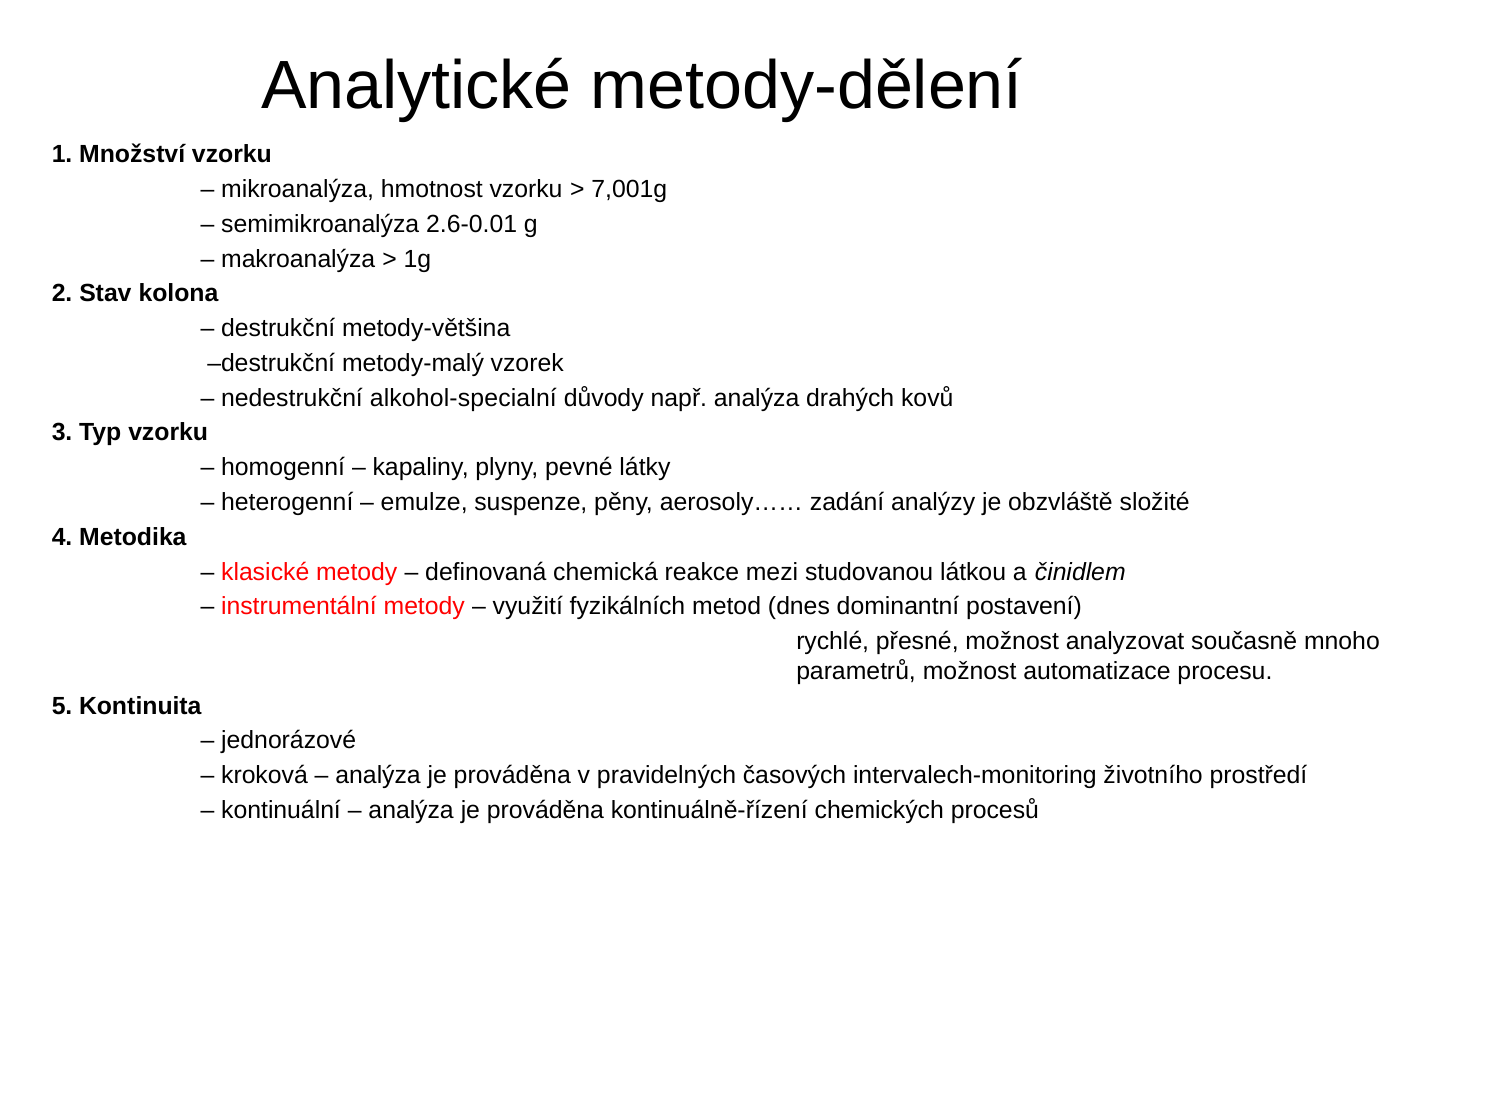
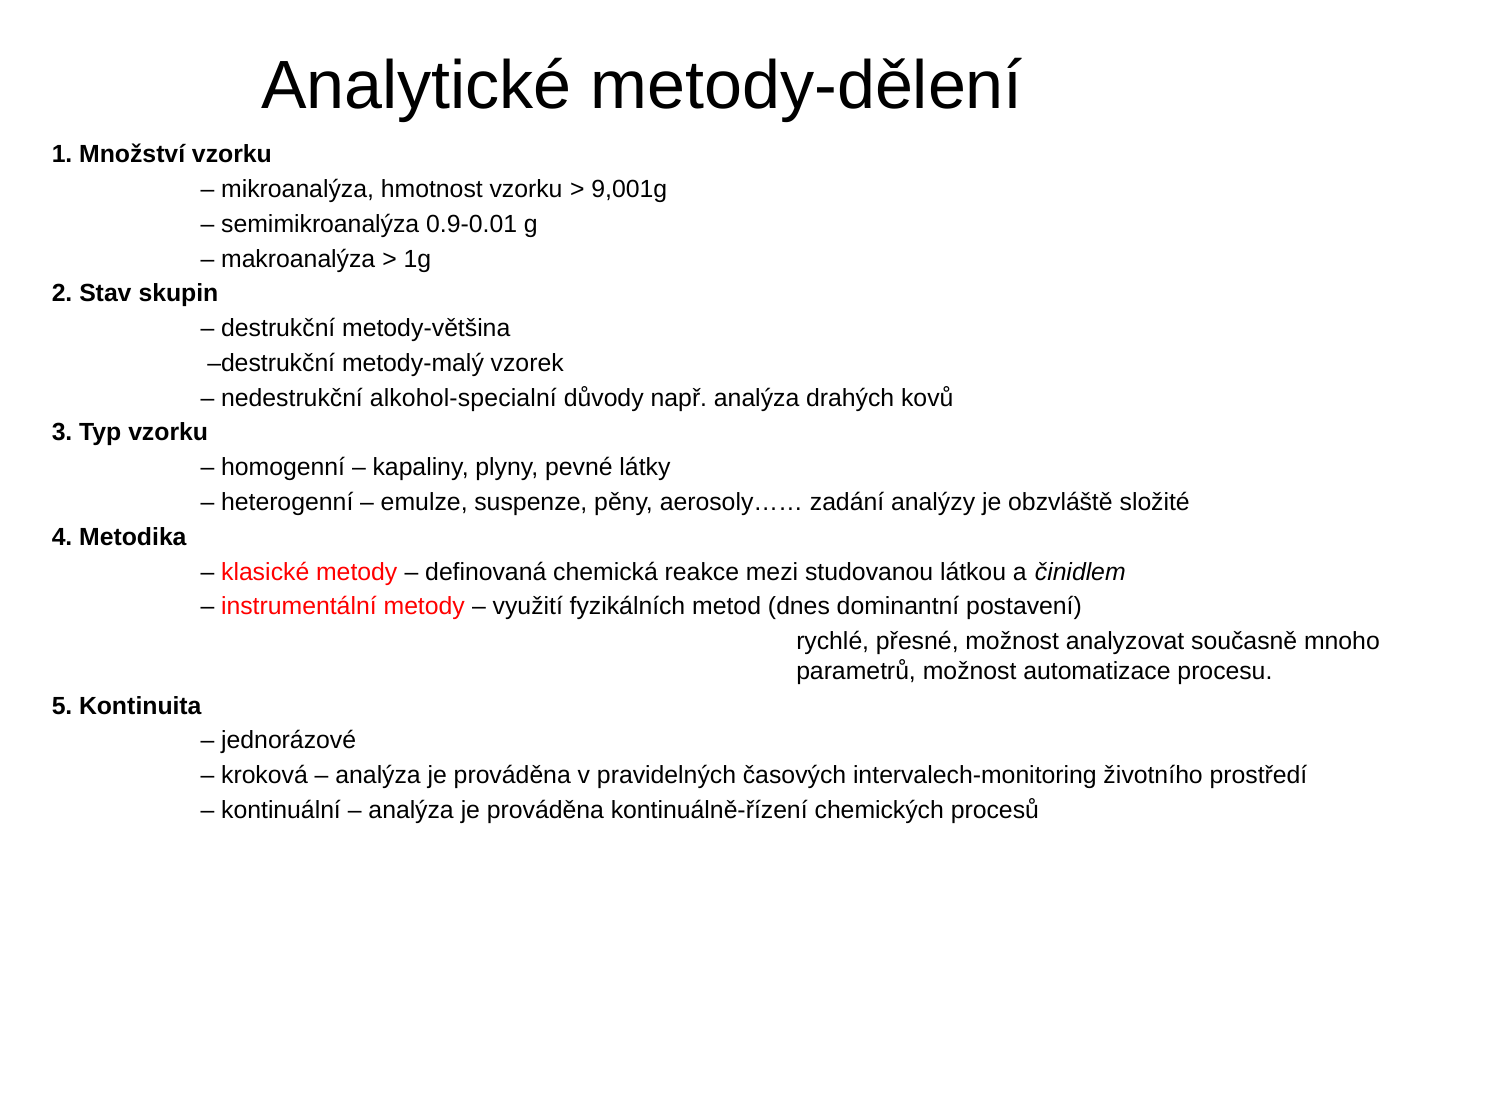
7,001g: 7,001g -> 9,001g (629, 189)
2.6-0.01: 2.6-0.01 -> 0.9-0.01 (472, 224)
kolona: kolona -> skupin (178, 294)
